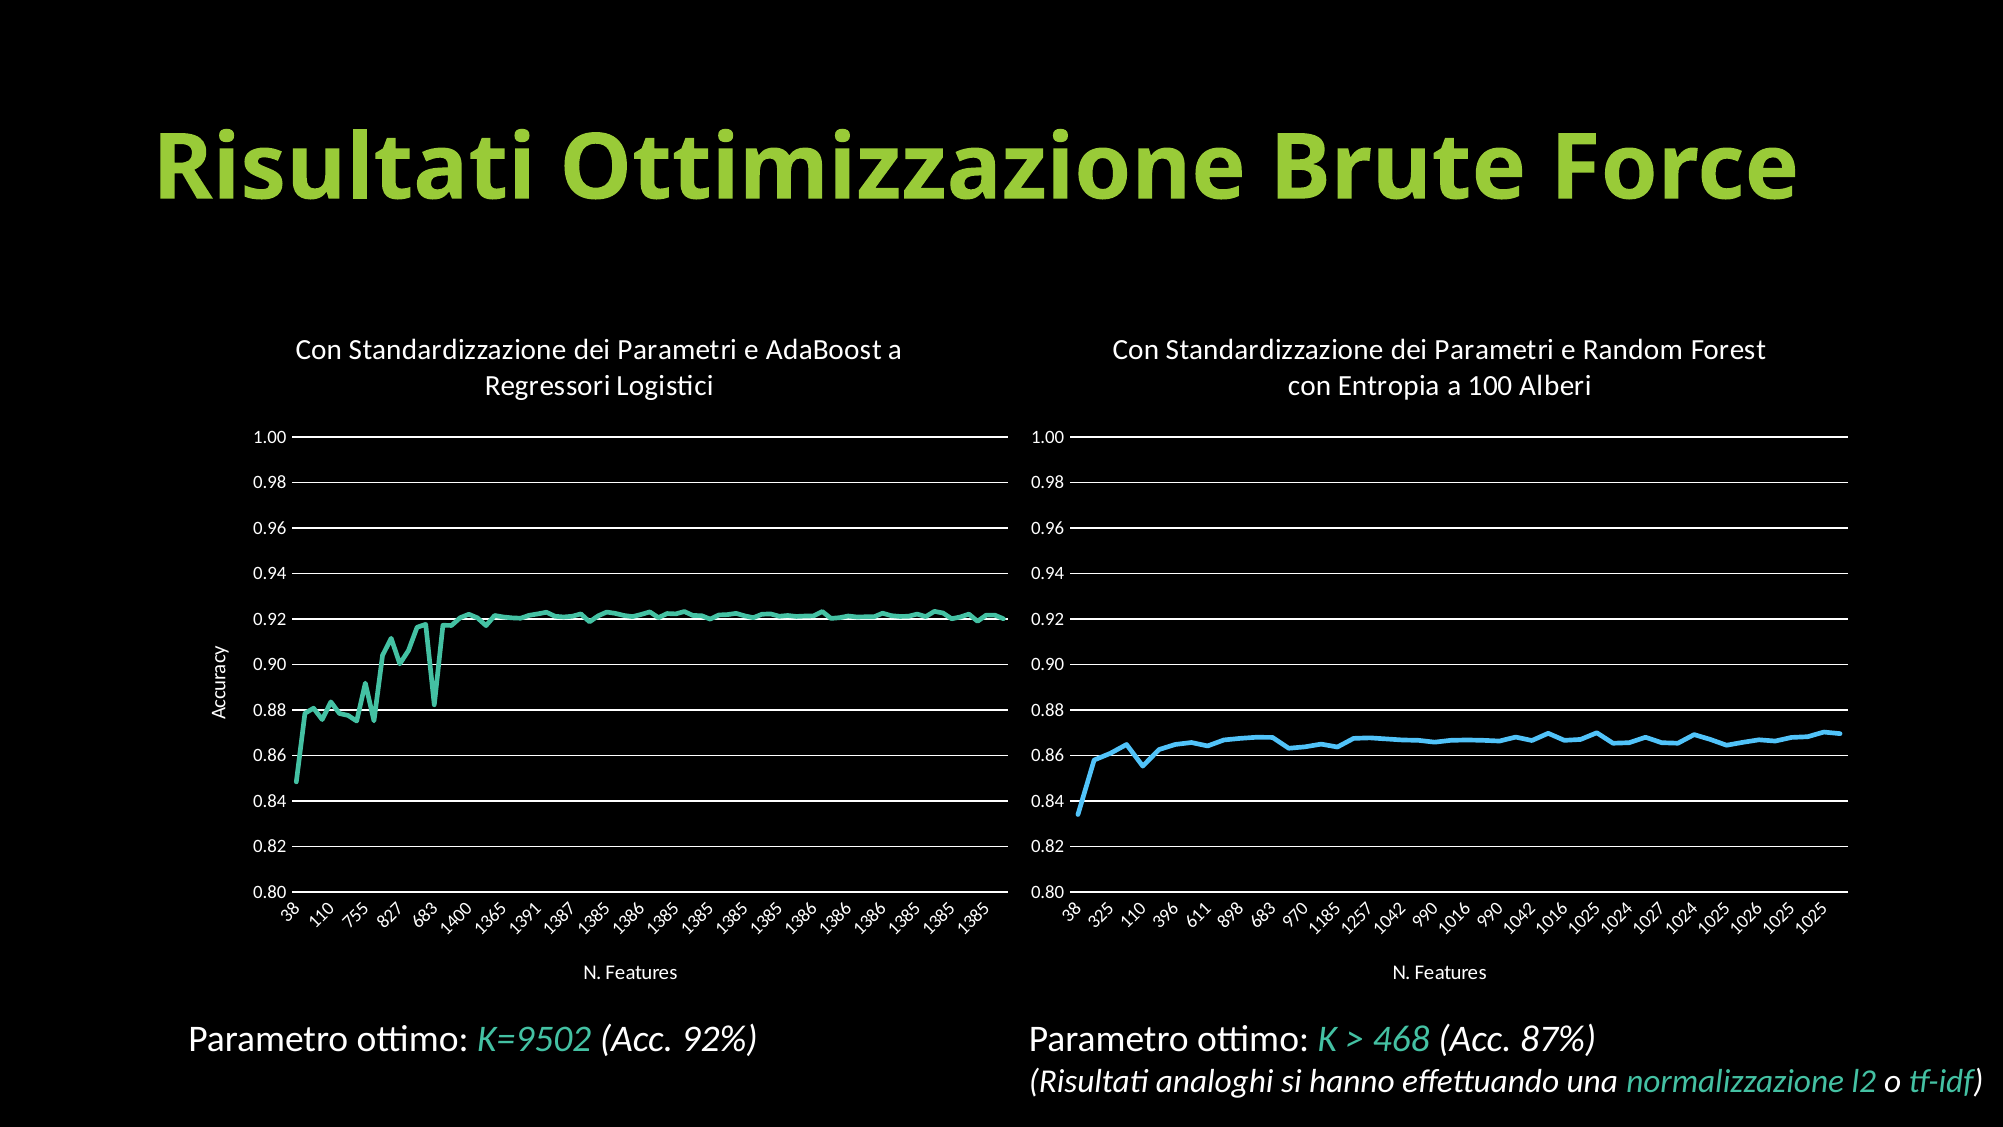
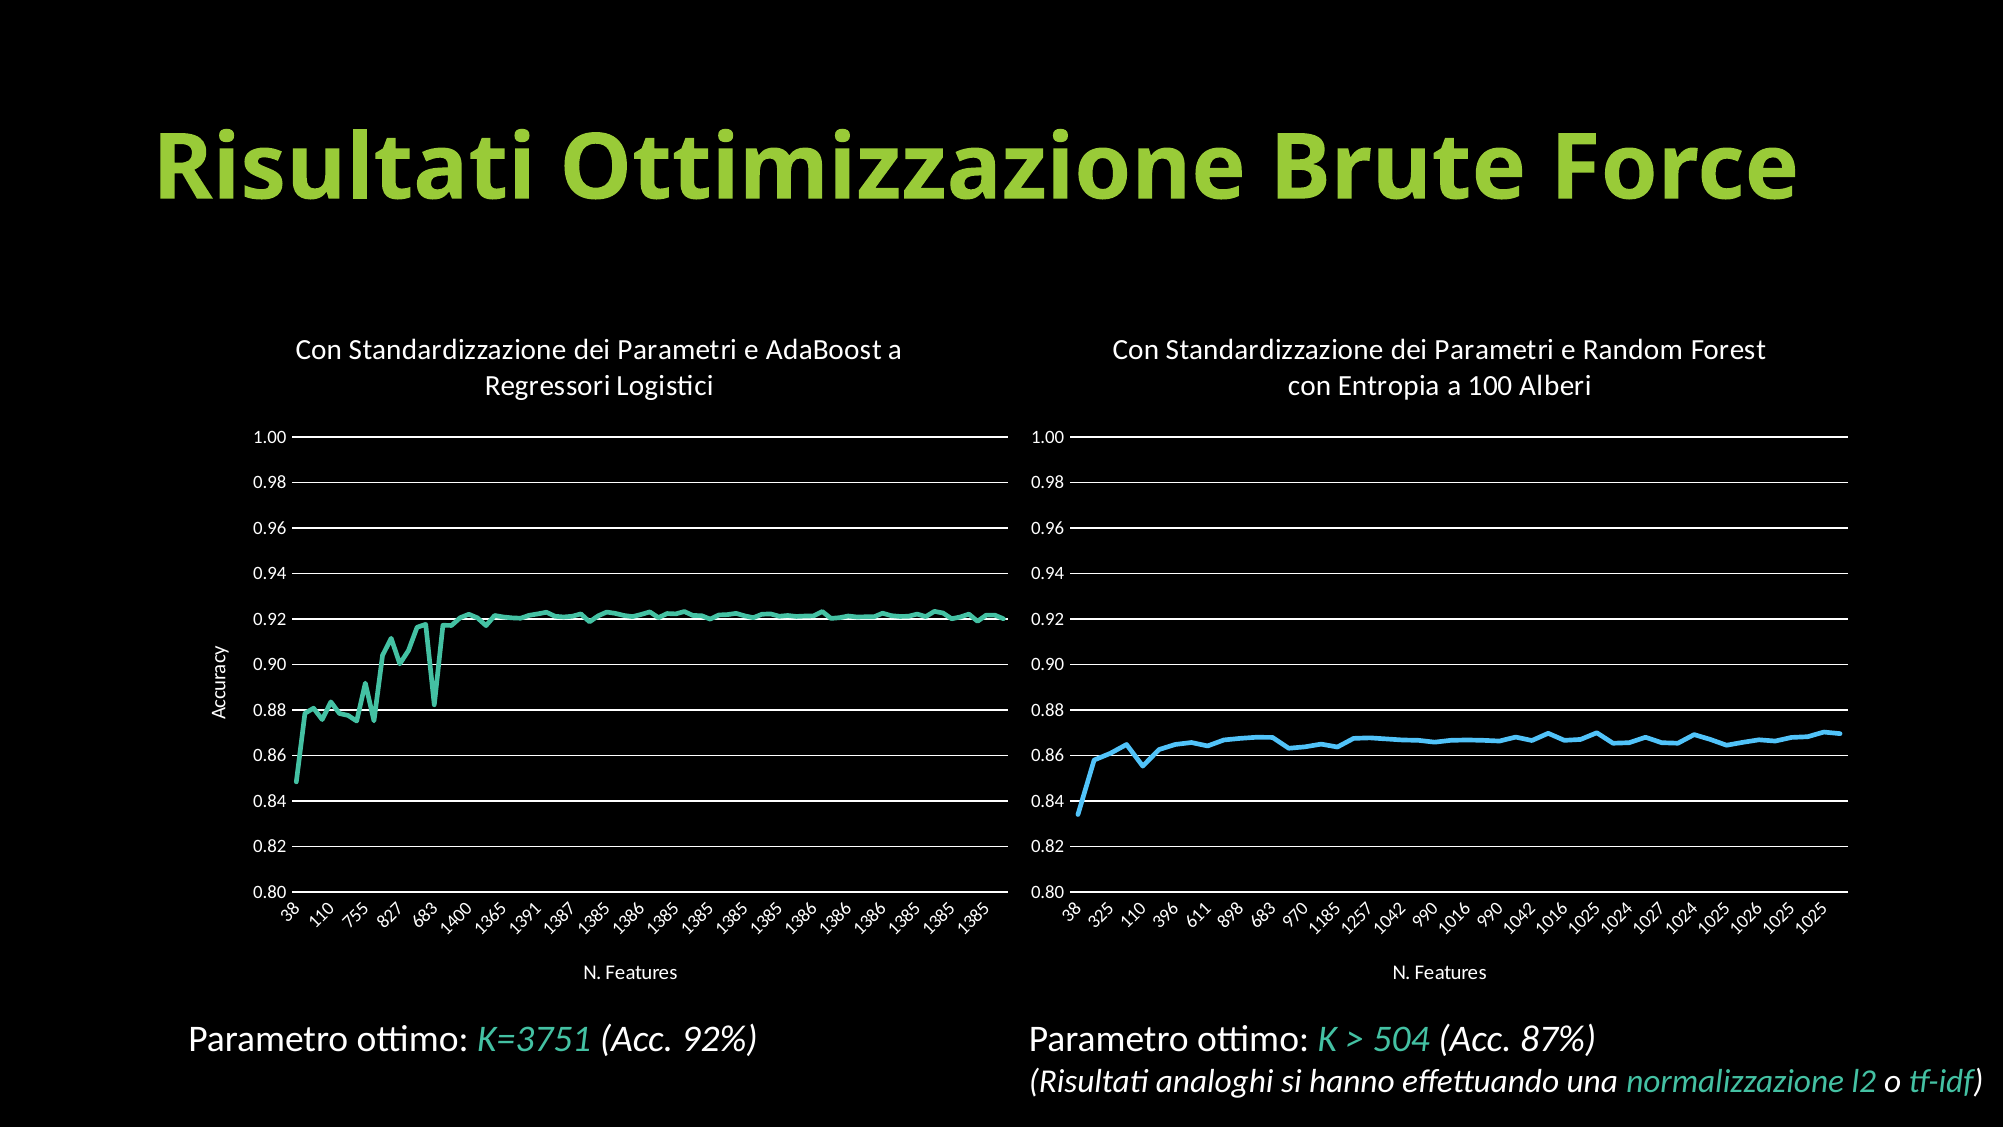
K=9502: K=9502 -> K=3751 (534, 1039)
468: 468 -> 504 (1401, 1039)
